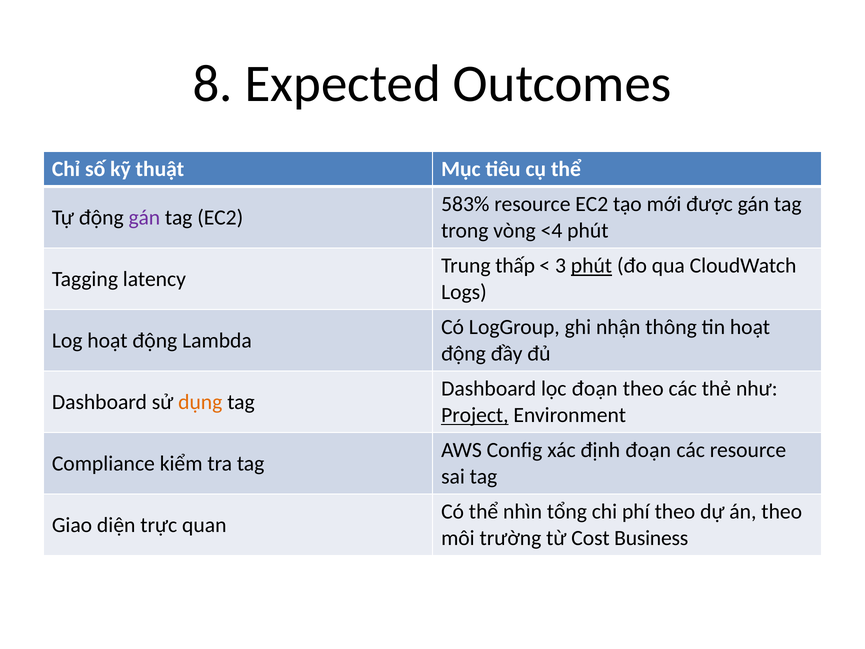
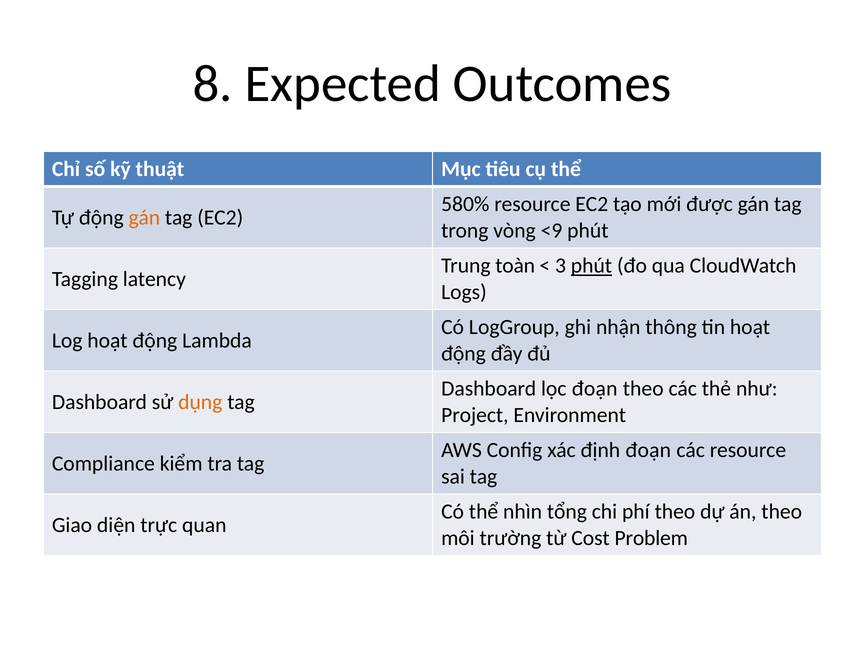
583%: 583% -> 580% (465, 204)
gán colour: purple -> orange (144, 217)
<4: <4 -> <9 (552, 231)
thấp: thấp -> toàn (515, 266)
Project underline: present -> none (475, 415)
Business: Business -> Problem (651, 538)
